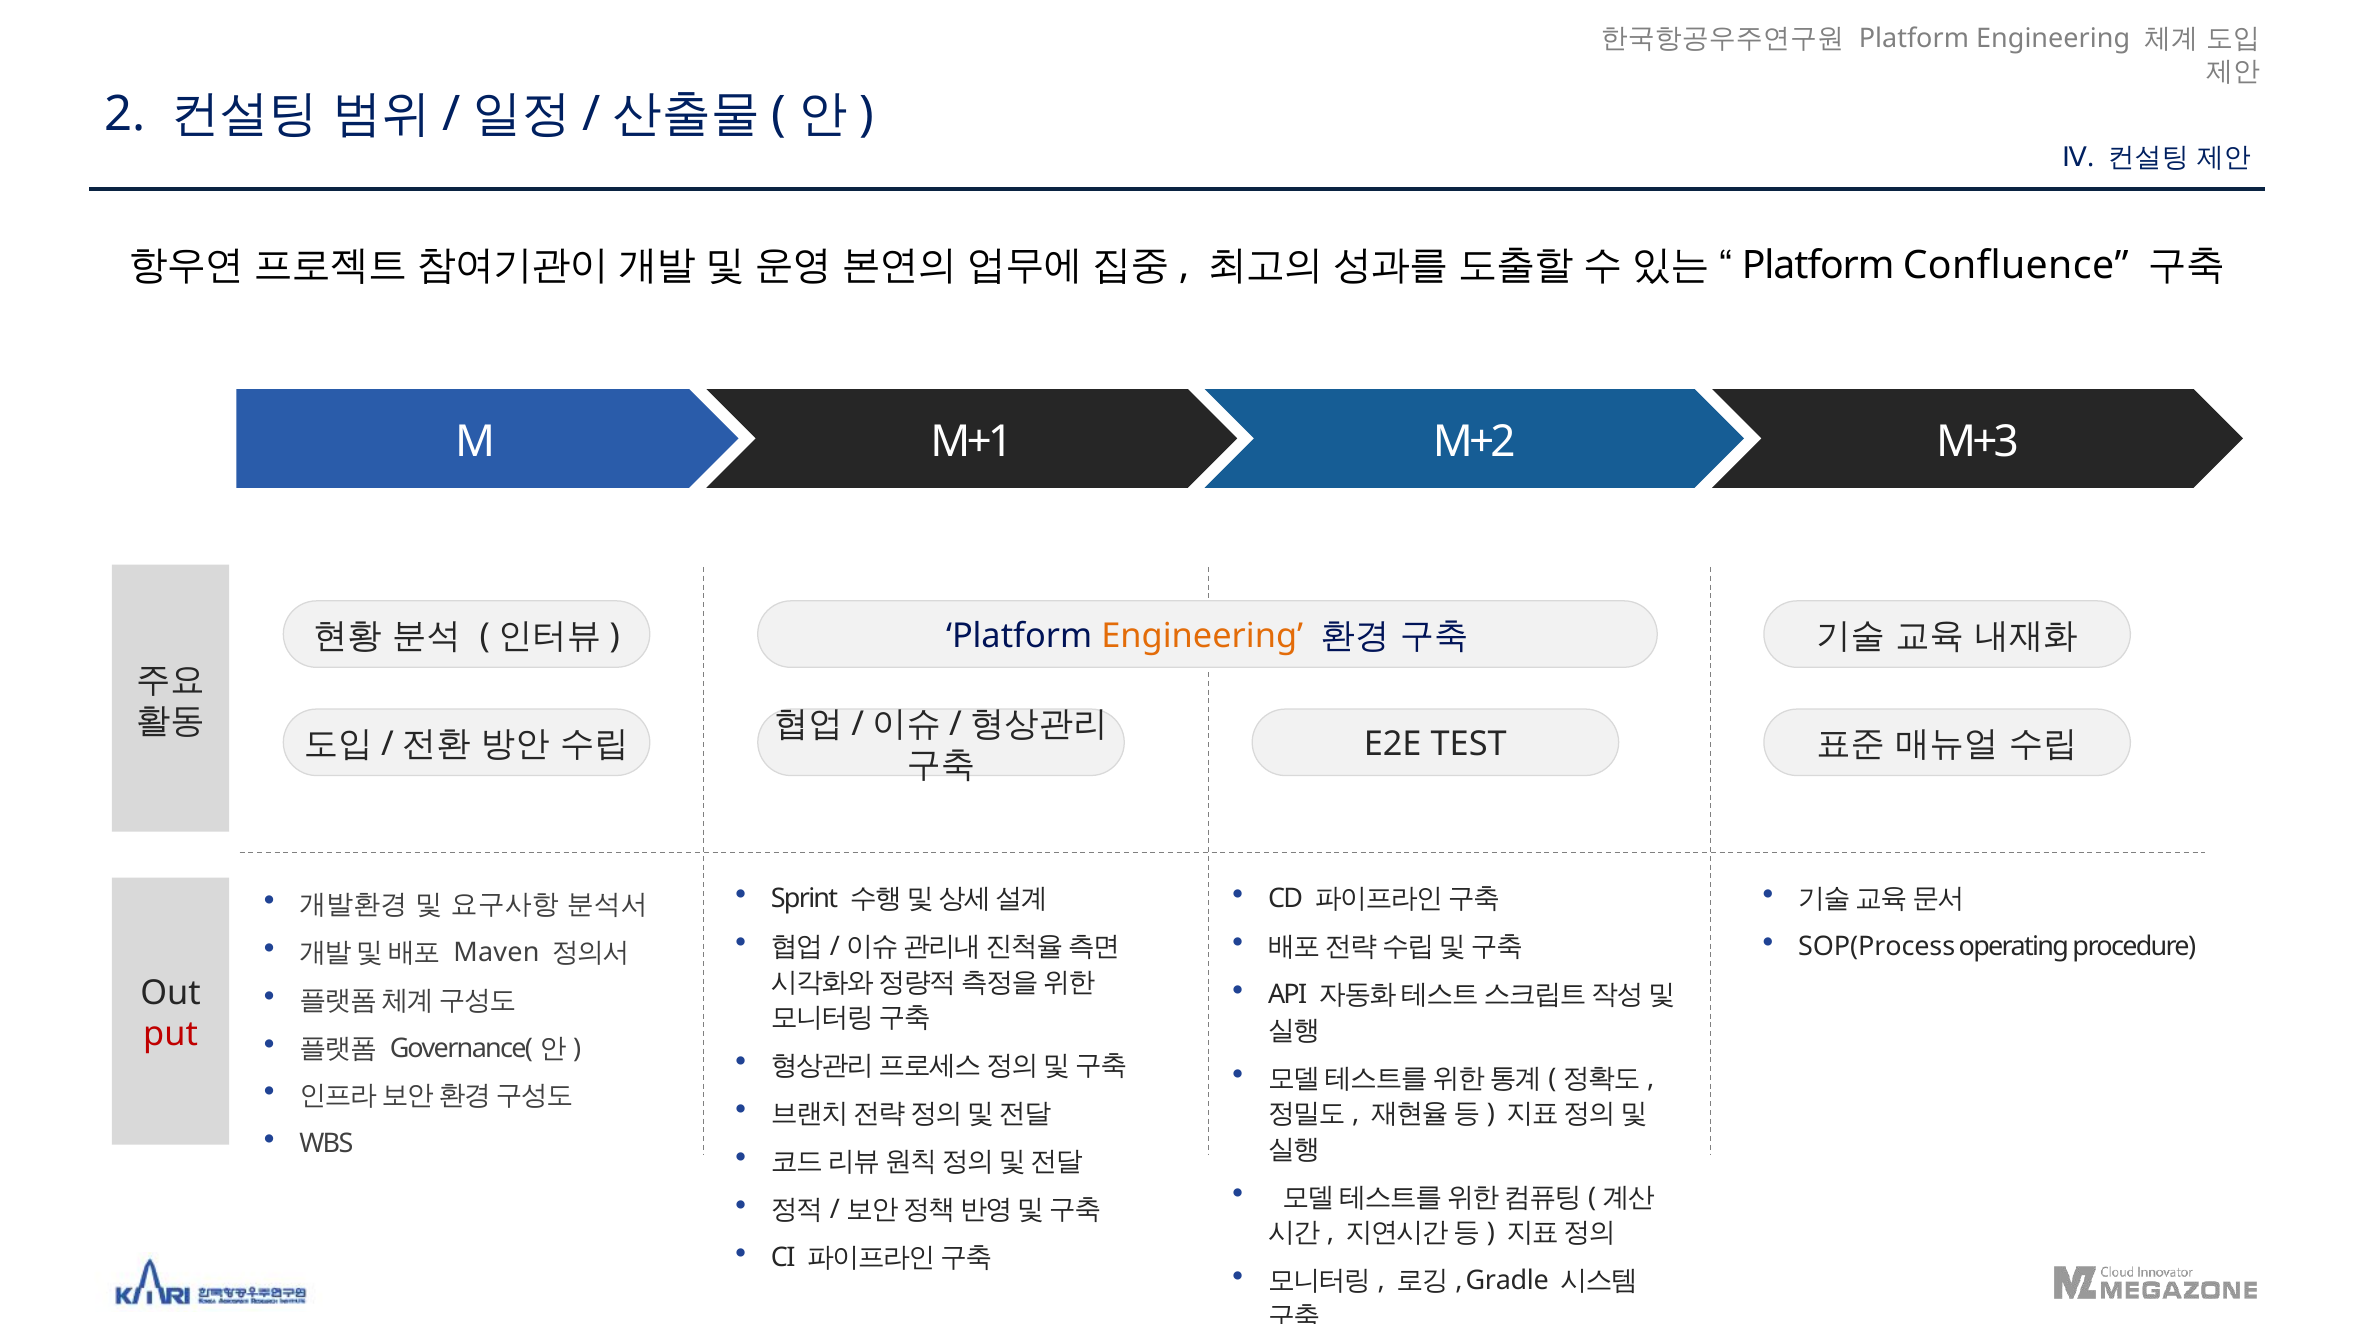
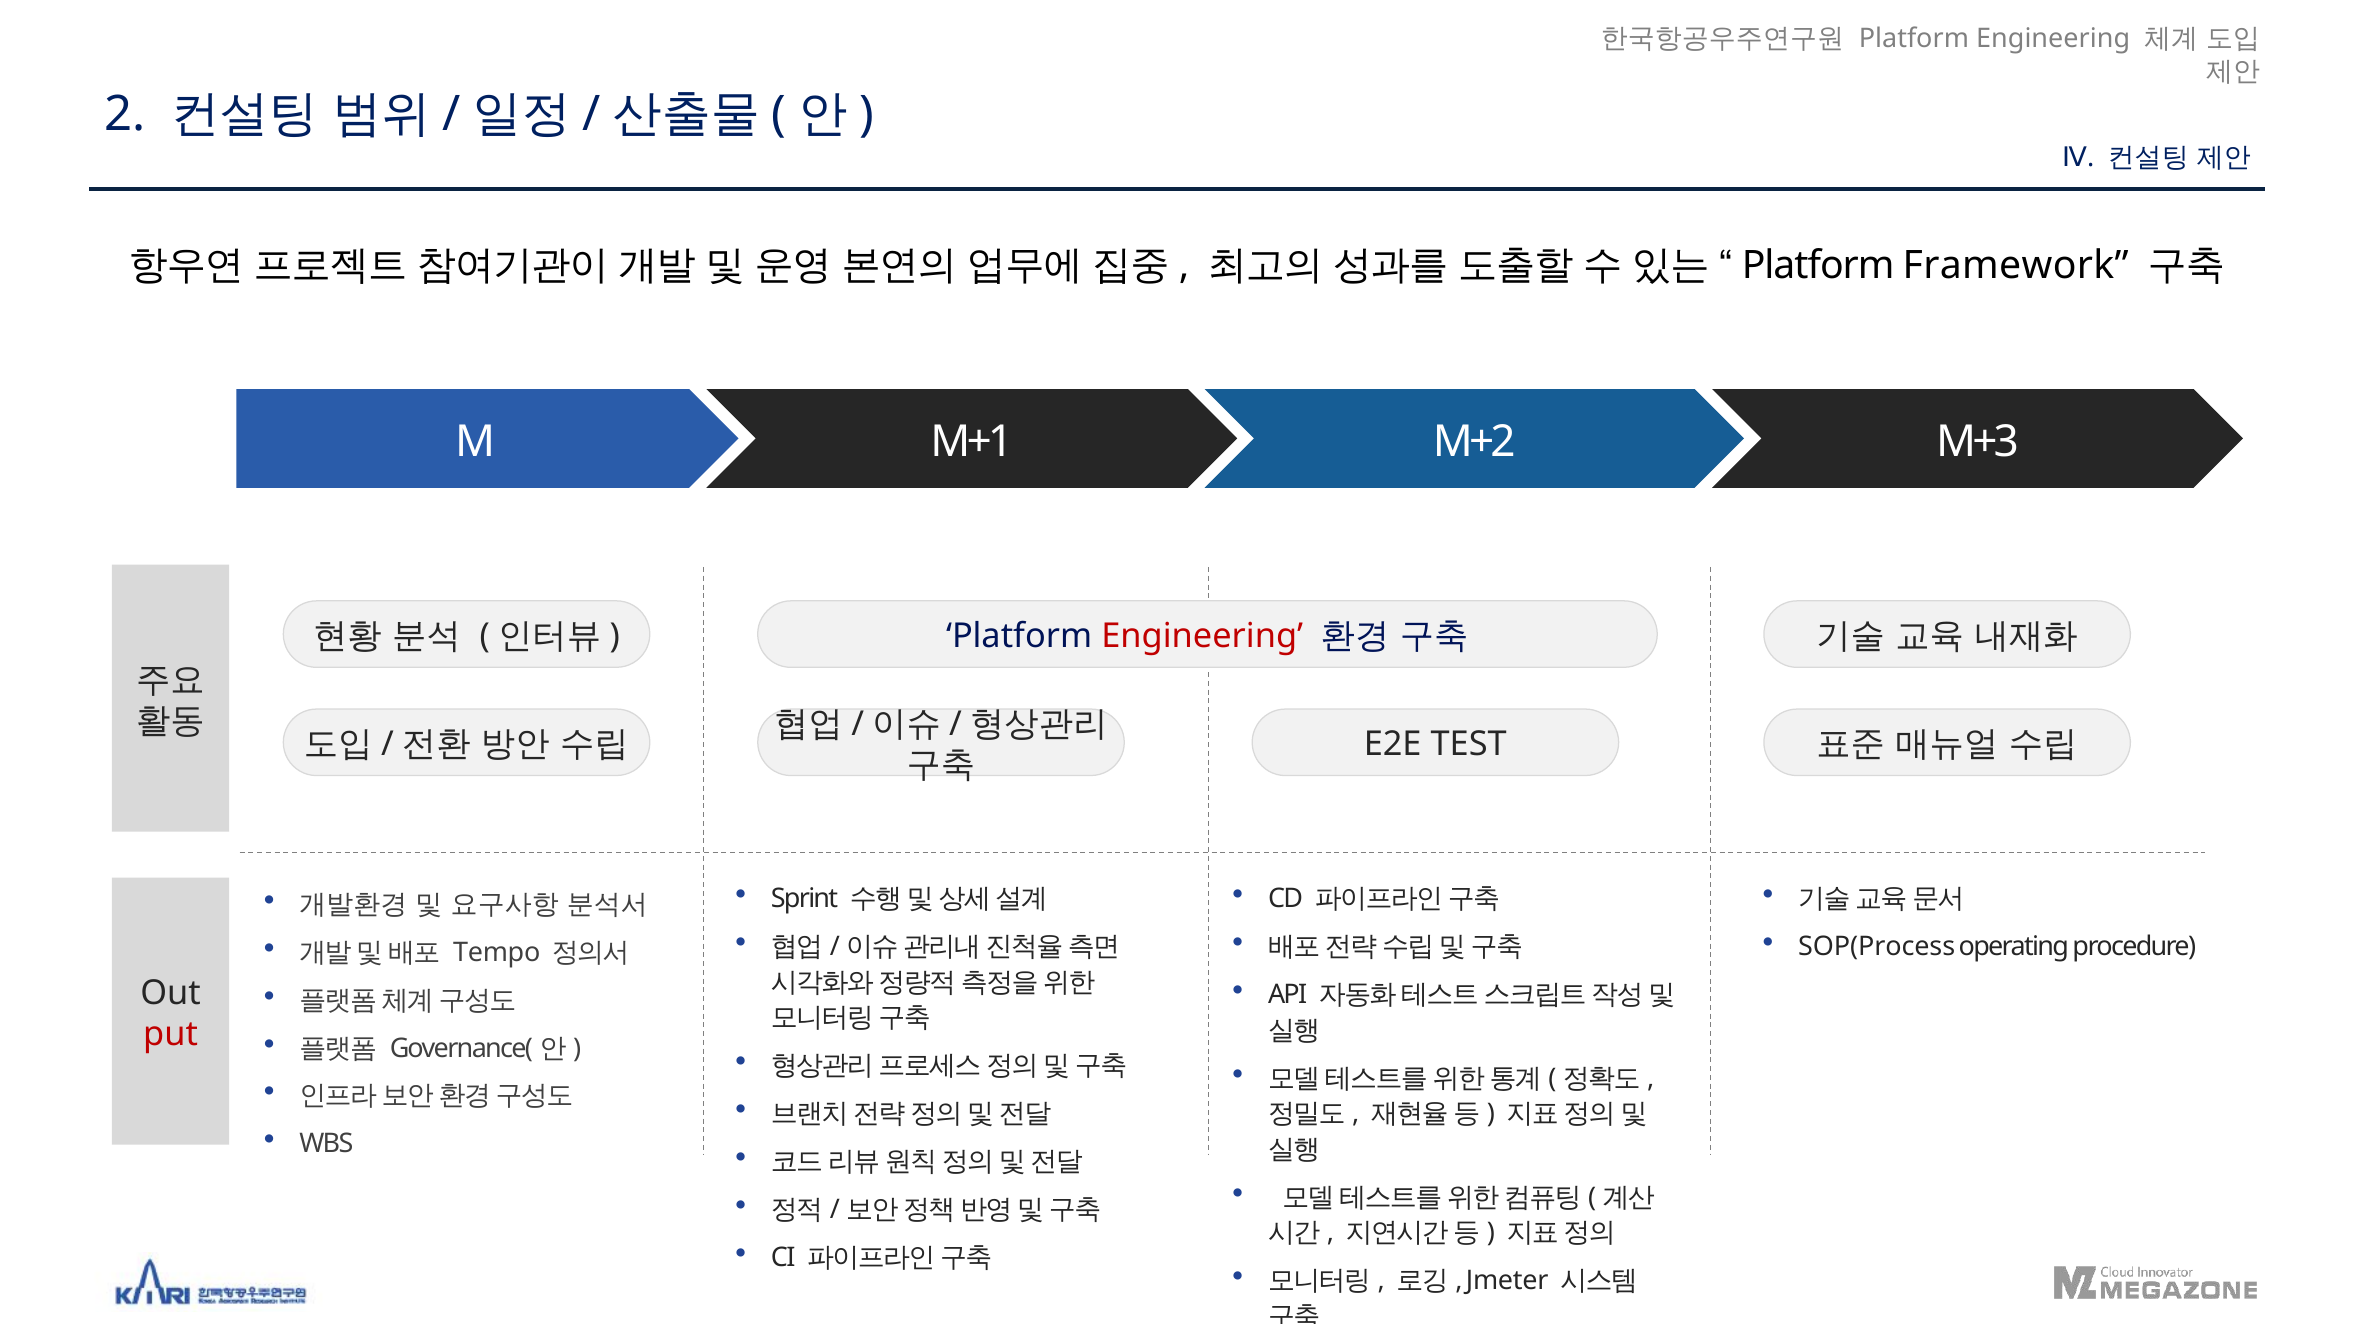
Confluence: Confluence -> Framework (2016, 265)
Engineering colour: orange -> red (1202, 636)
Maven: Maven -> Tempo (497, 952)
Gradle: Gradle -> Jmeter (1507, 1281)
